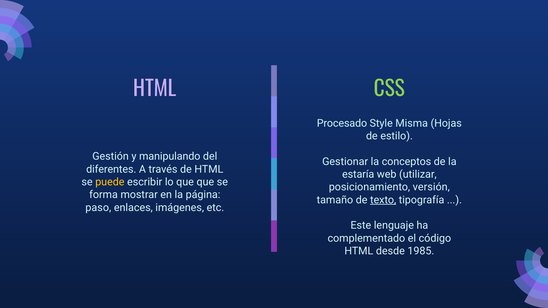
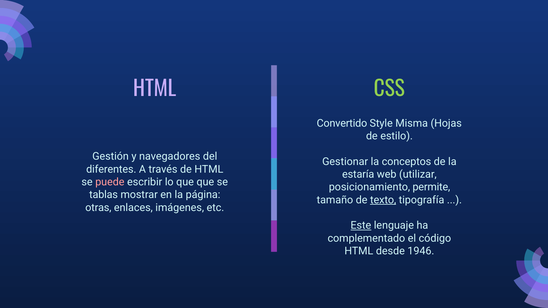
Procesado: Procesado -> Convertido (342, 123)
manipulando: manipulando -> navegadores (170, 157)
puede colour: yellow -> pink (110, 182)
versión: versión -> permite (431, 187)
forma: forma -> tablas (104, 195)
paso: paso -> otras (98, 208)
Este underline: none -> present (361, 226)
1985: 1985 -> 1946 (421, 251)
